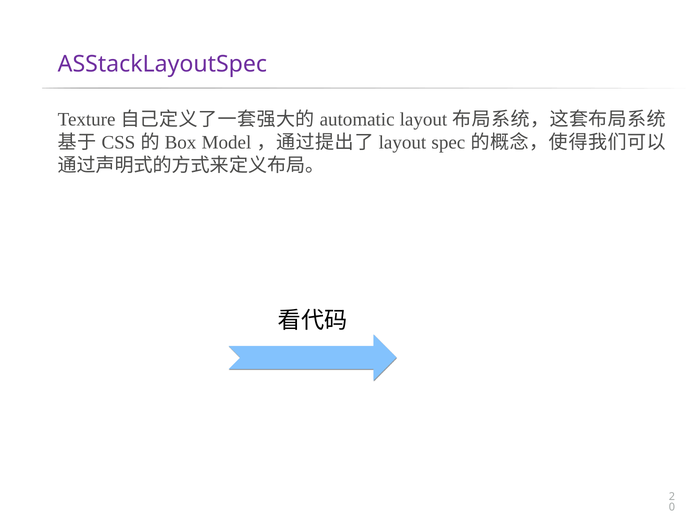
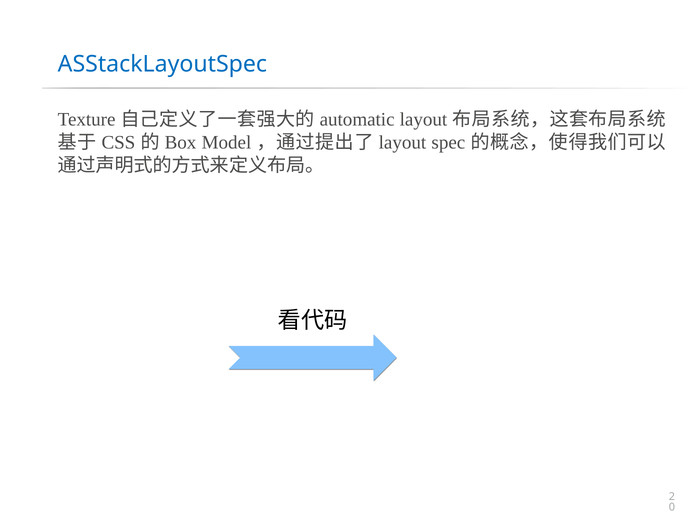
ASStackLayoutSpec colour: purple -> blue (162, 64)
